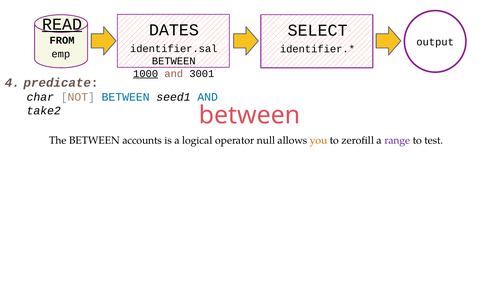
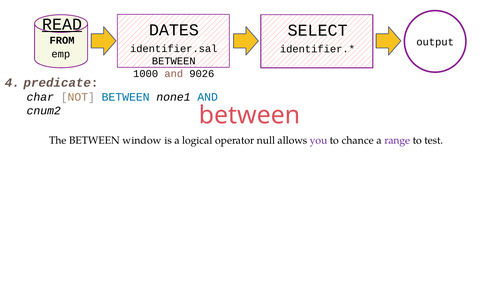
1000 underline: present -> none (146, 74)
3001: 3001 -> 9026 (202, 74)
seed1: seed1 -> none1 (173, 97)
take2: take2 -> cnum2 (44, 111)
accounts: accounts -> window (142, 140)
you colour: orange -> purple (319, 140)
zerofill: zerofill -> chance (358, 140)
